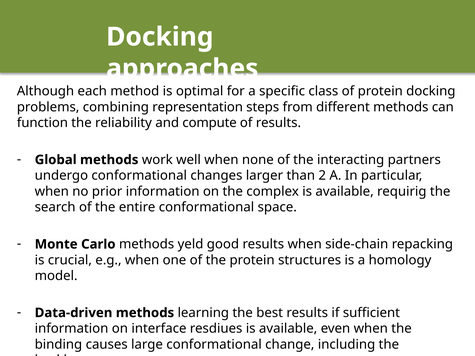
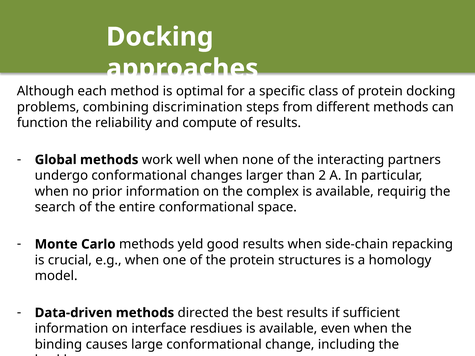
representation: representation -> discrimination (197, 107)
learning: learning -> directed (203, 313)
